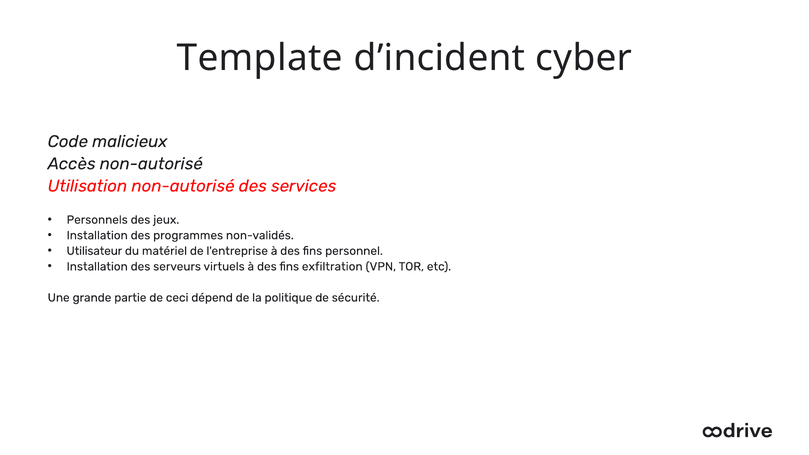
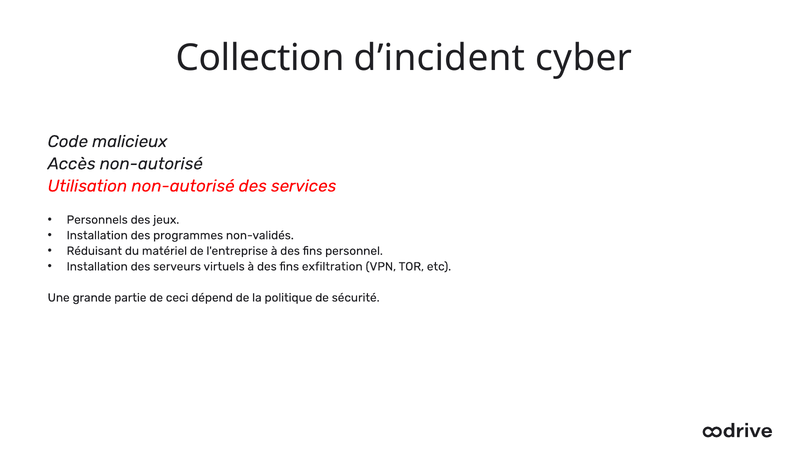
Template: Template -> Collection (260, 58)
Utilisateur: Utilisateur -> Réduisant (94, 251)
